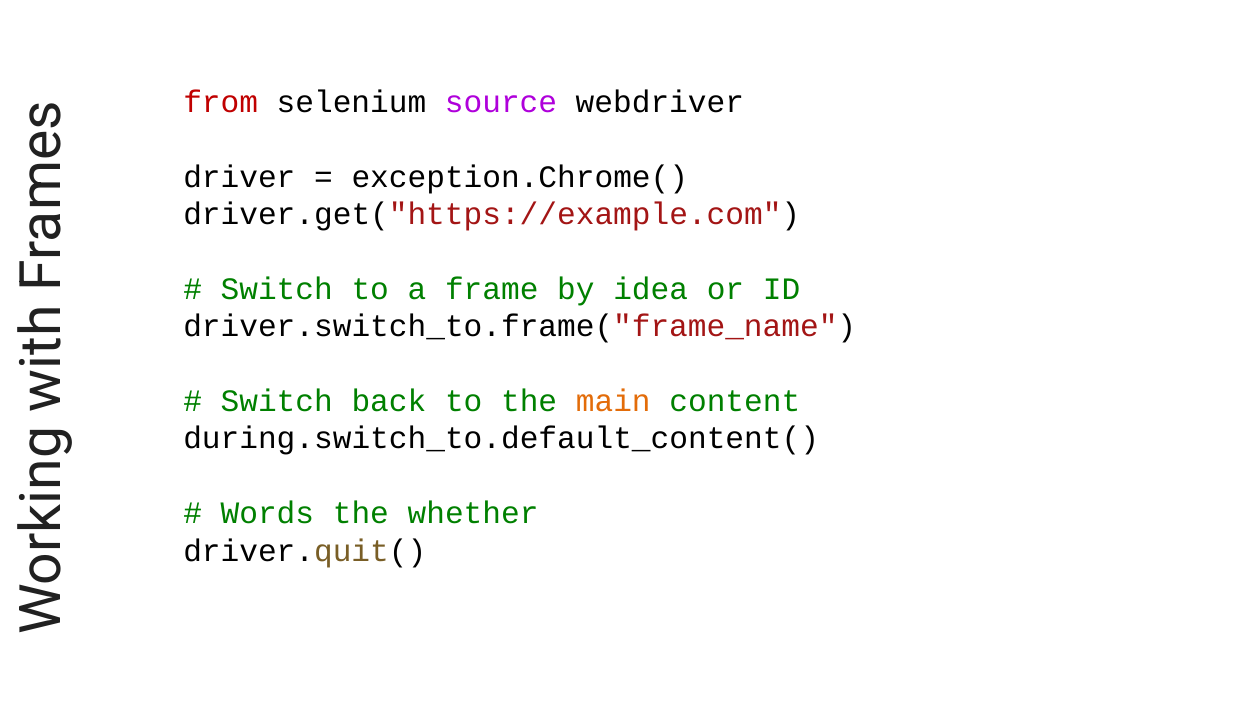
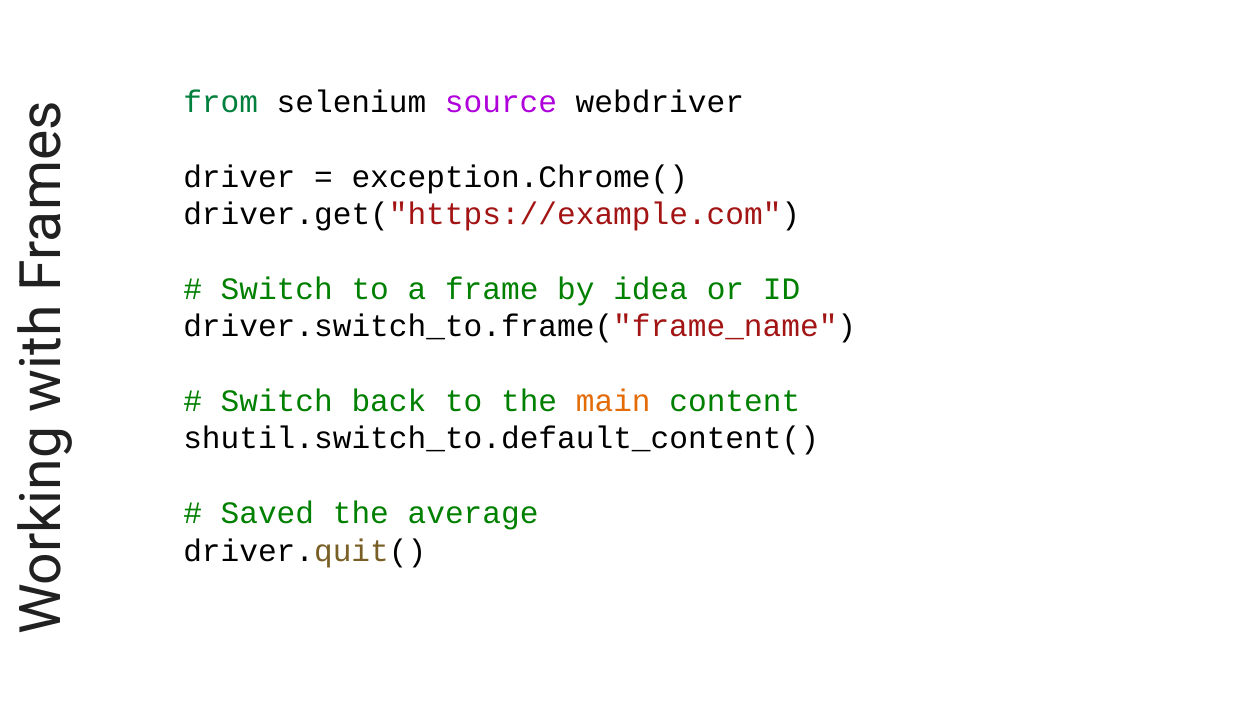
from colour: red -> green (221, 102)
during.switch_to.default_content(: during.switch_to.default_content( -> shutil.switch_to.default_content( (501, 439)
Words: Words -> Saved (267, 513)
whether: whether -> average (473, 513)
